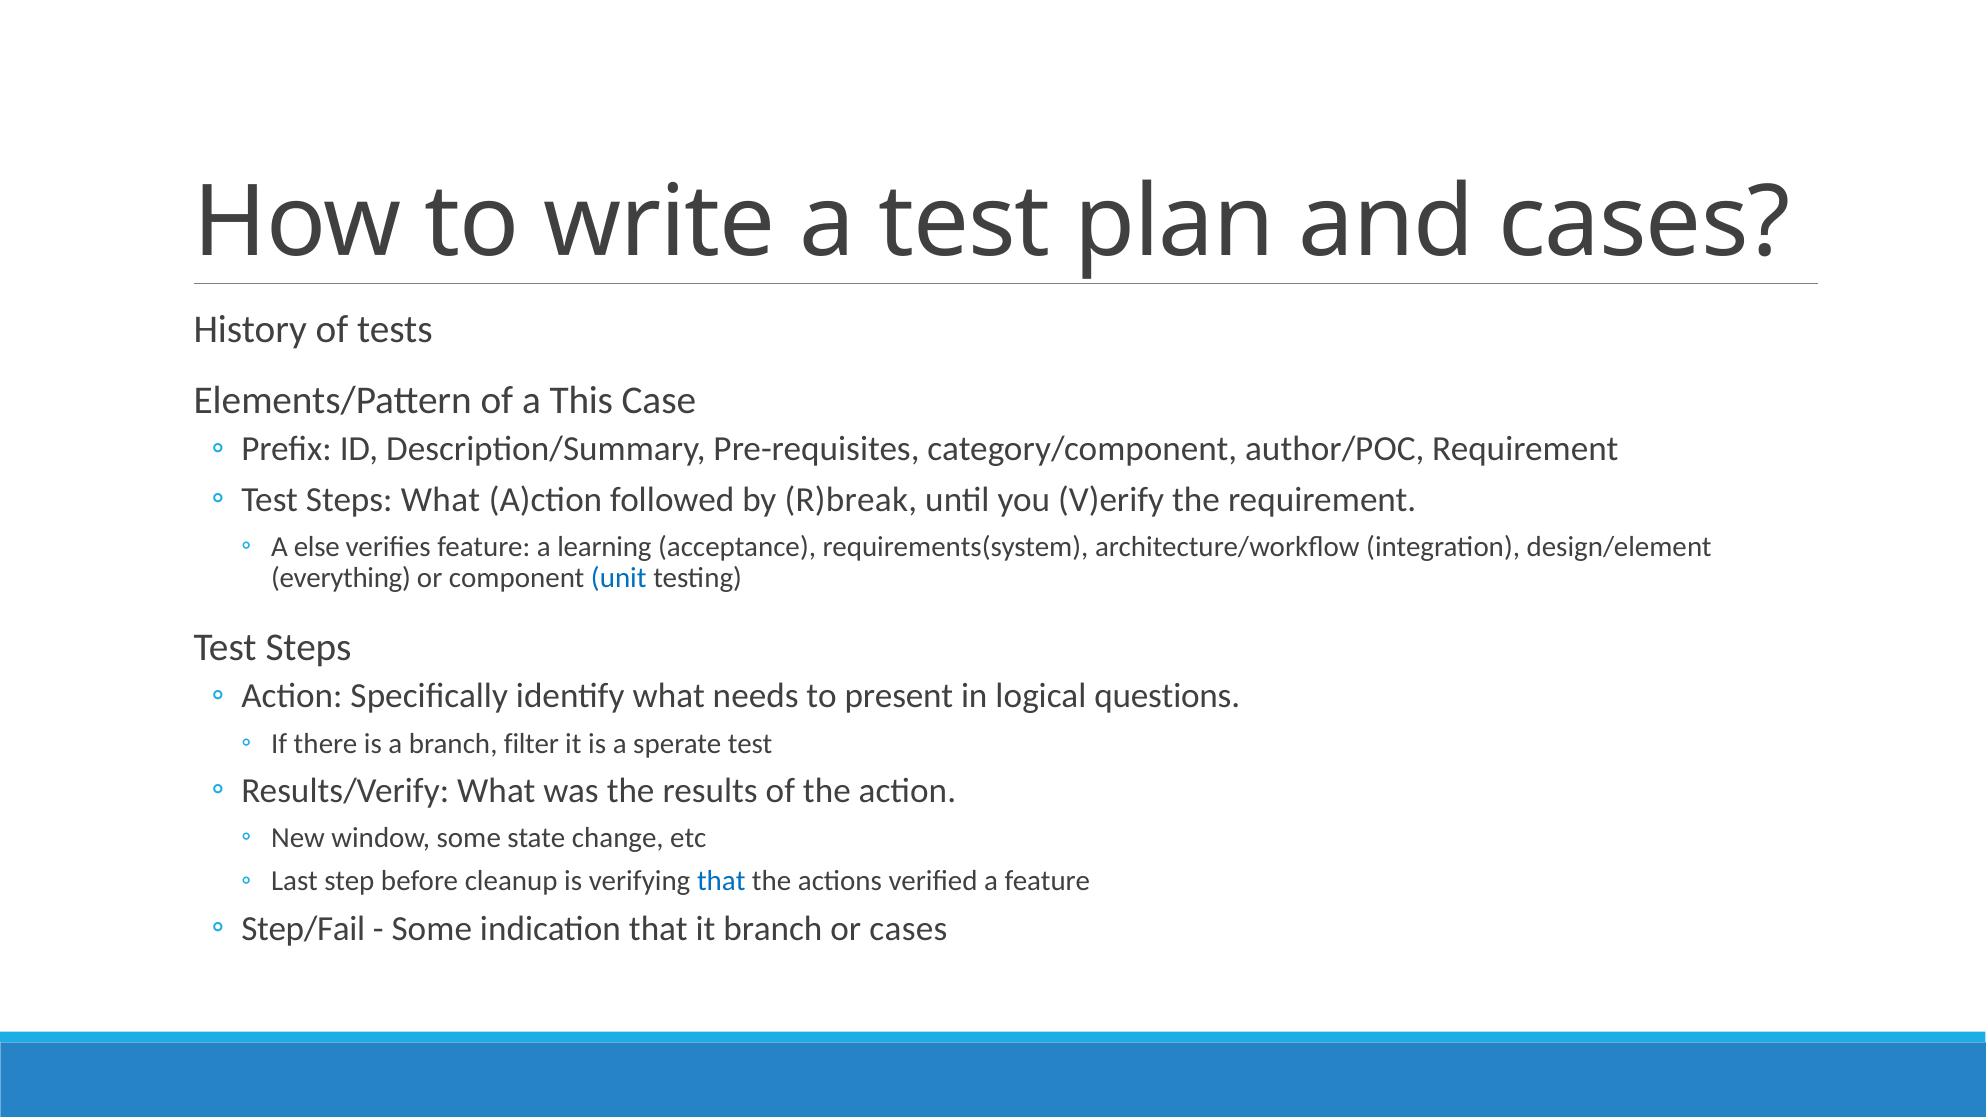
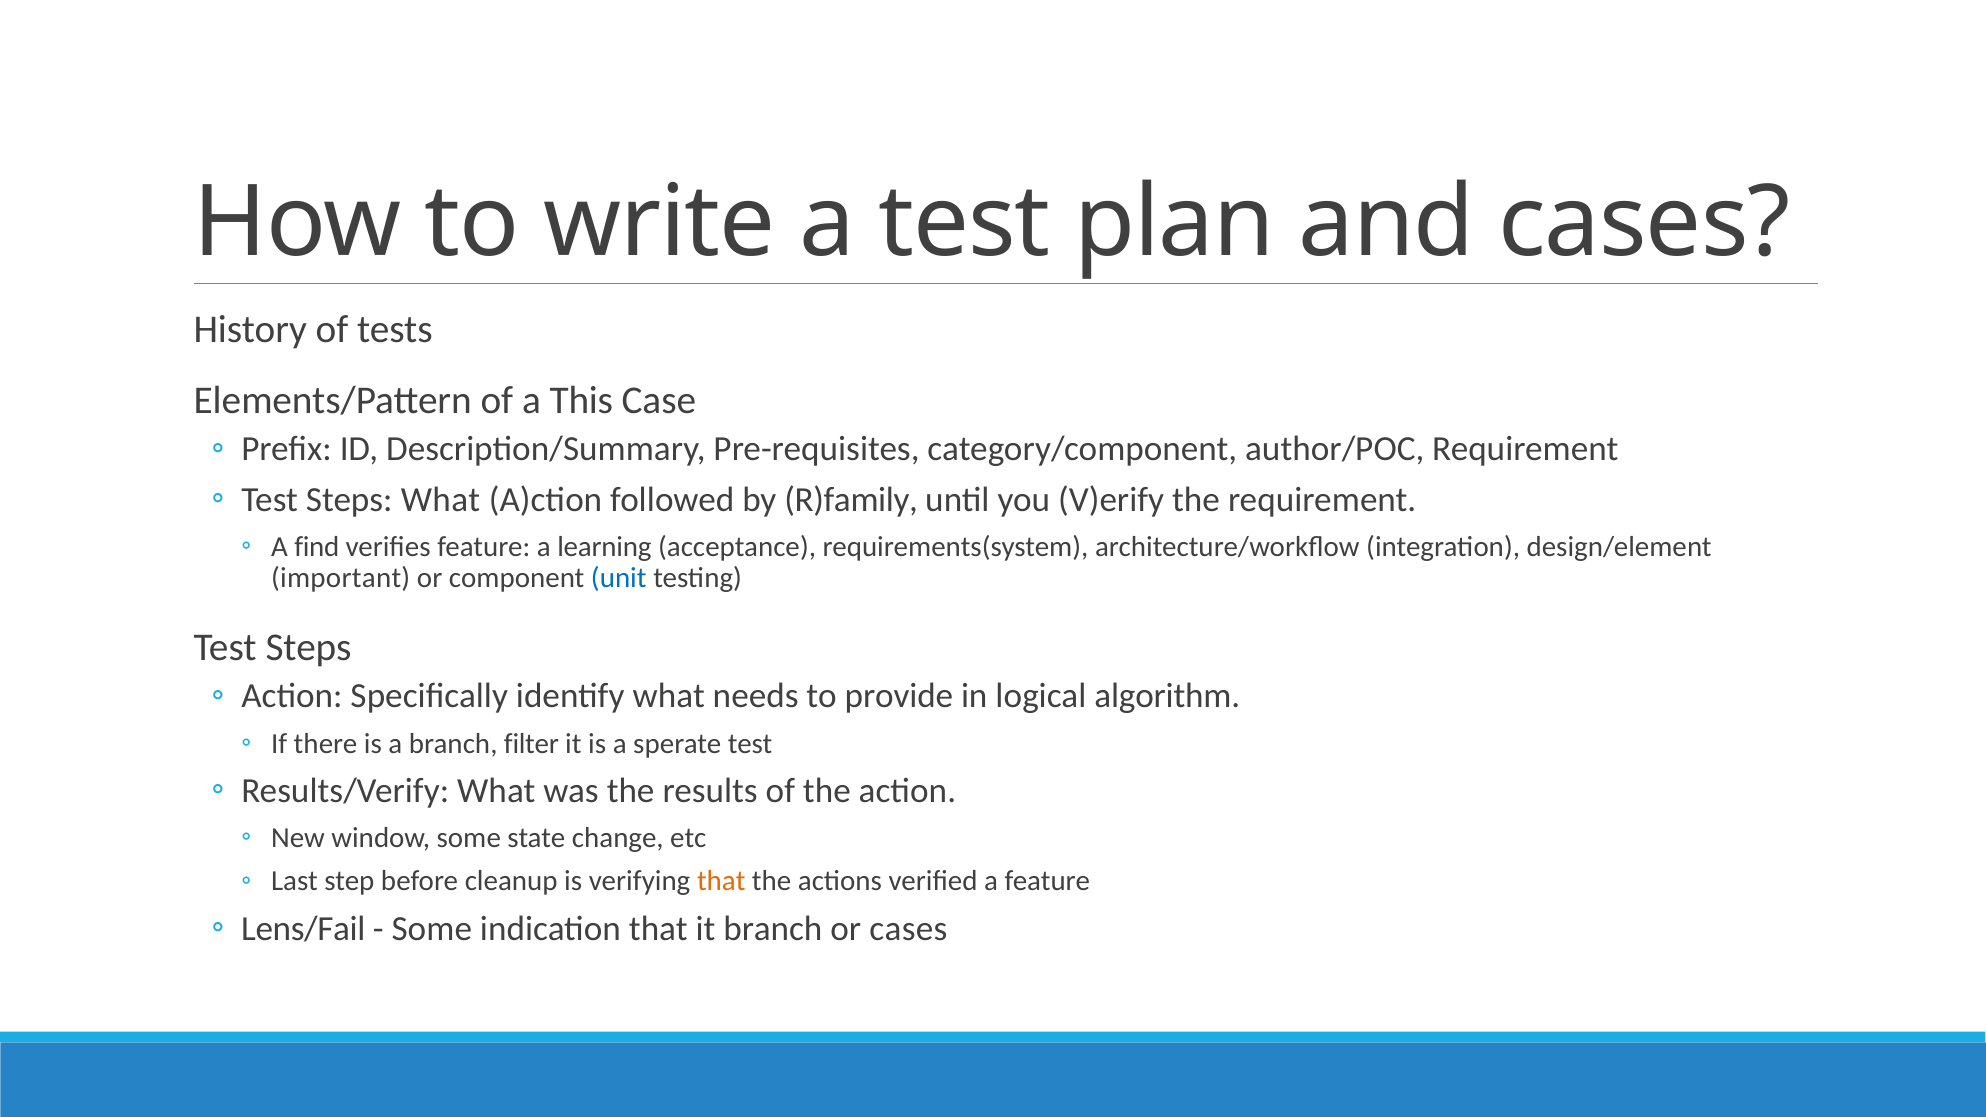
R)break: R)break -> R)family (851, 500)
else: else -> find (317, 547)
everything: everything -> important (341, 578)
present: present -> provide (899, 696)
questions: questions -> algorithm (1167, 696)
that colour: blue -> orange (721, 881)
Step/Fail: Step/Fail -> Lens/Fail (303, 929)
